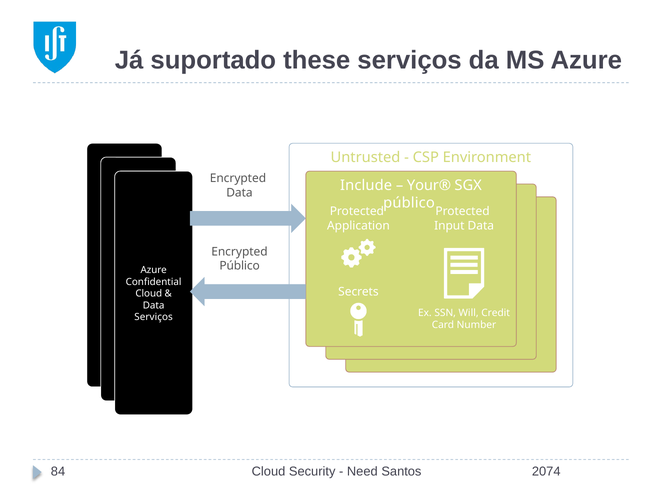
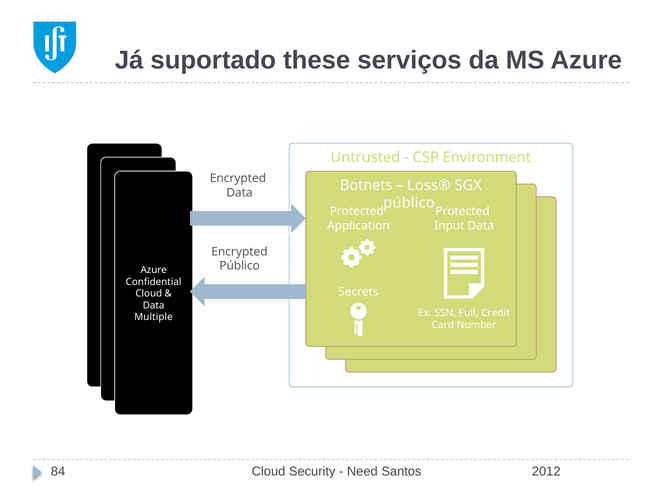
Include: Include -> Botnets (366, 185)
Your®: Your® -> Loss® (429, 185)
Will: Will -> Full (469, 313)
Serviços: Serviços -> Multiple (154, 317)
2074: 2074 -> 2012 (546, 472)
